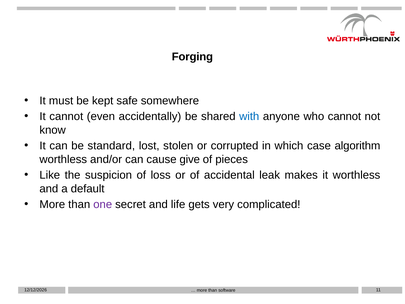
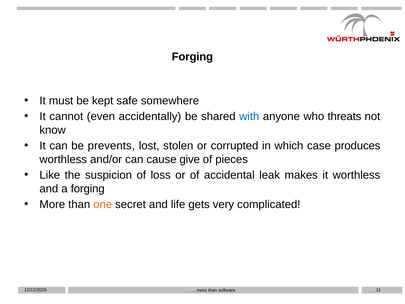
who cannot: cannot -> threats (344, 116)
standard: standard -> prevents (111, 146)
algorithm: algorithm -> produces (357, 146)
a default: default -> forging (88, 188)
one colour: purple -> orange (103, 204)
